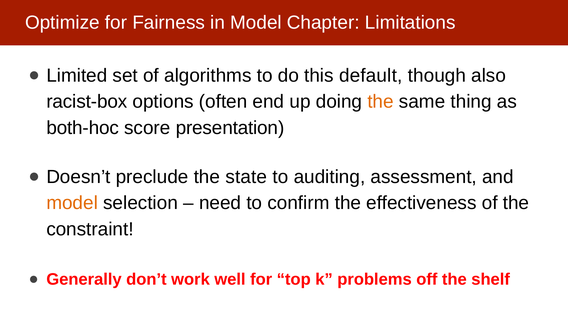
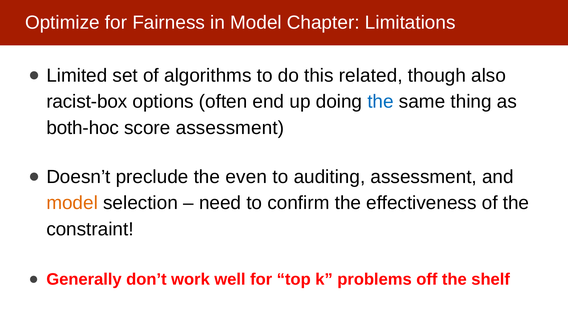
default: default -> related (371, 75)
the colour: orange -> blue (381, 102)
score presentation: presentation -> assessment (230, 128)
state: state -> even (246, 177)
